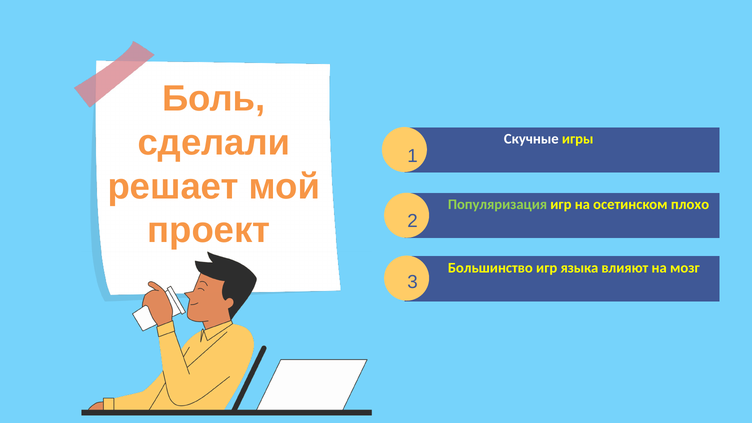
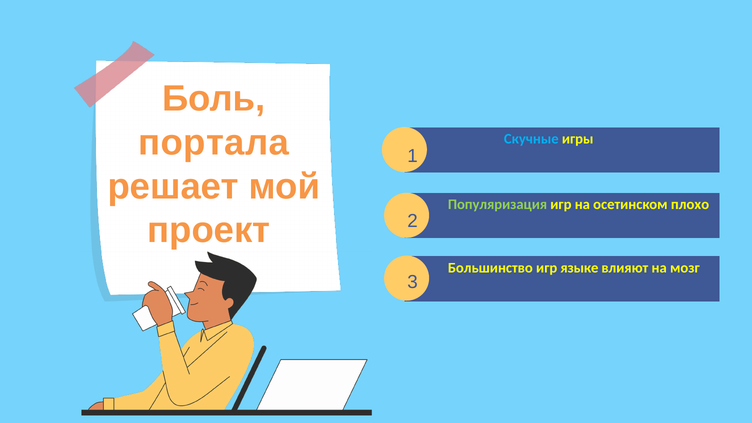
сделали: сделали -> портала (214, 143)
Скучные colour: white -> light blue (531, 139)
языка: языка -> языке (579, 268)
